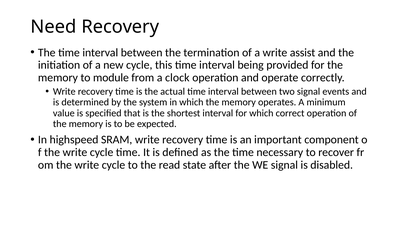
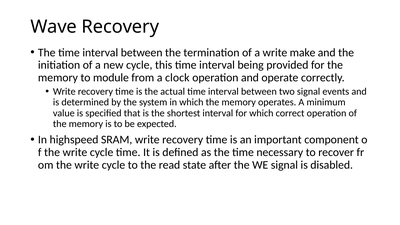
Need: Need -> Wave (54, 27)
assist: assist -> make (303, 53)
